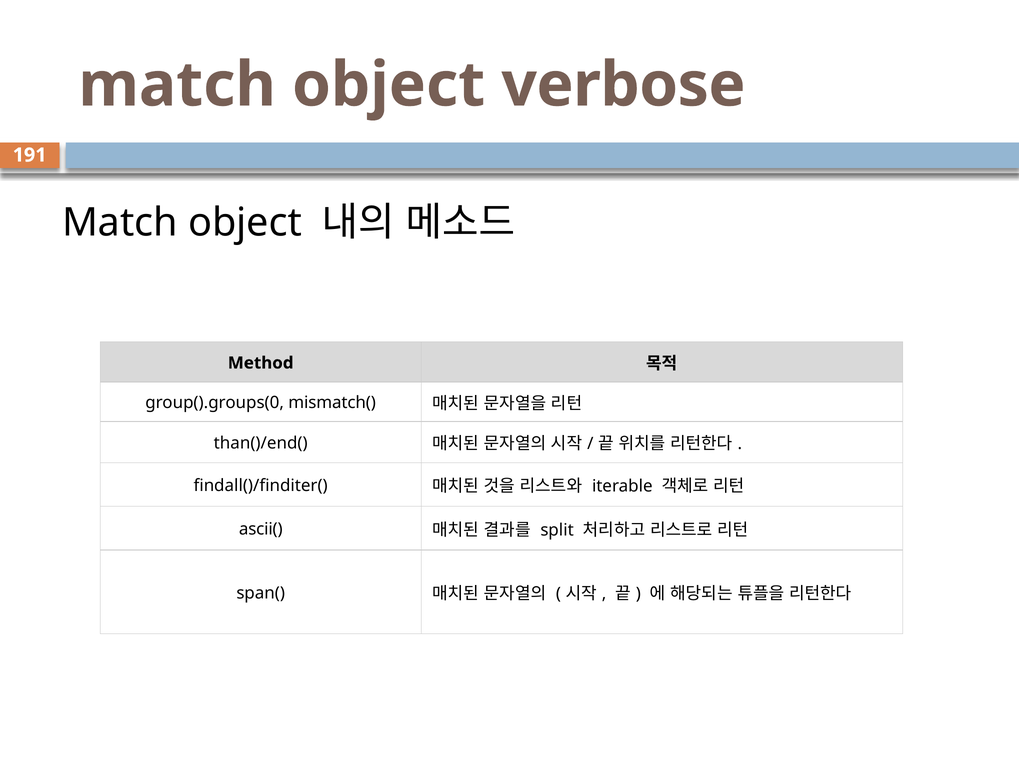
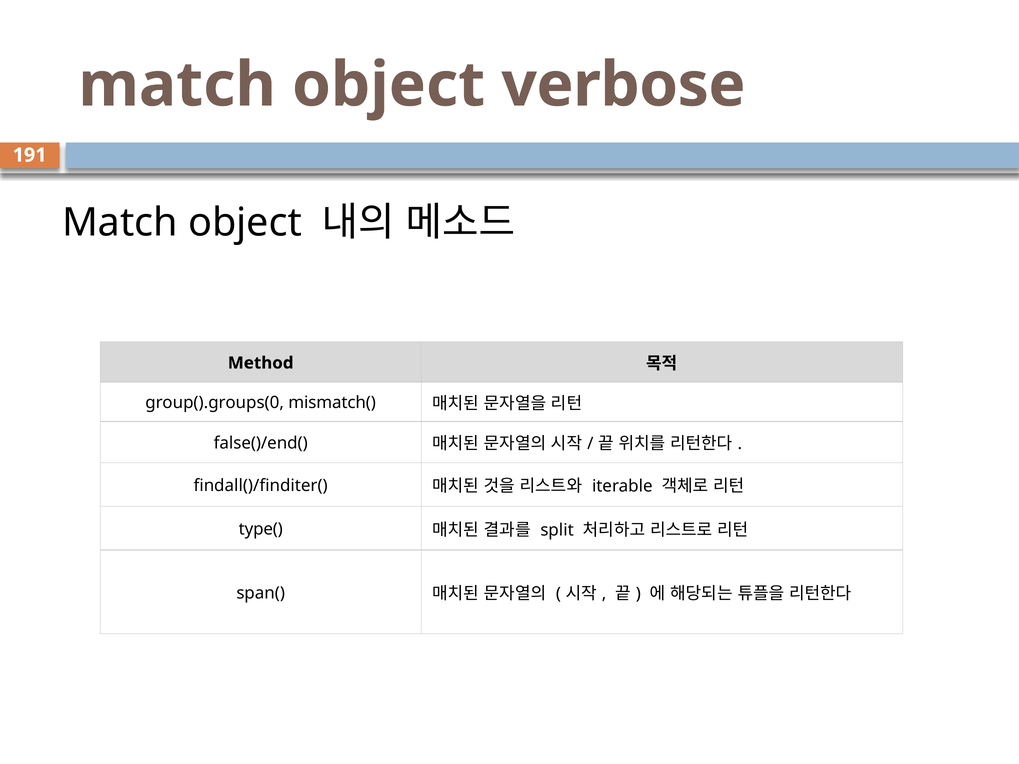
than()/end(: than()/end( -> false()/end( (261, 443)
ascii(: ascii( -> type( (261, 529)
